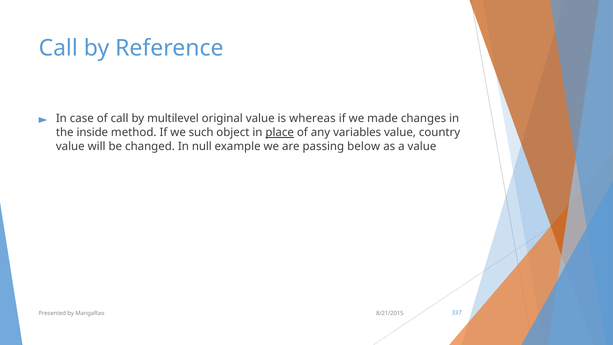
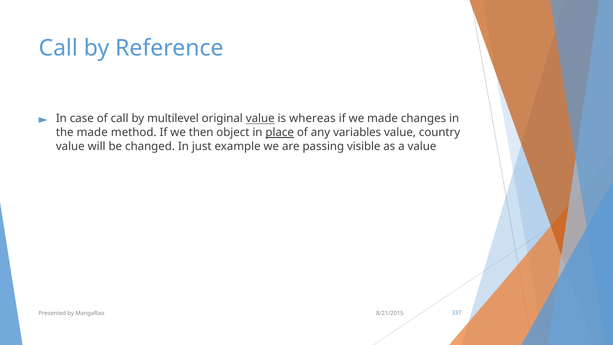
value underline: none -> present (260, 119)
the inside: inside -> made (92, 132)
such: such -> then (201, 132)
null: null -> just (202, 146)
below: below -> visible (364, 146)
